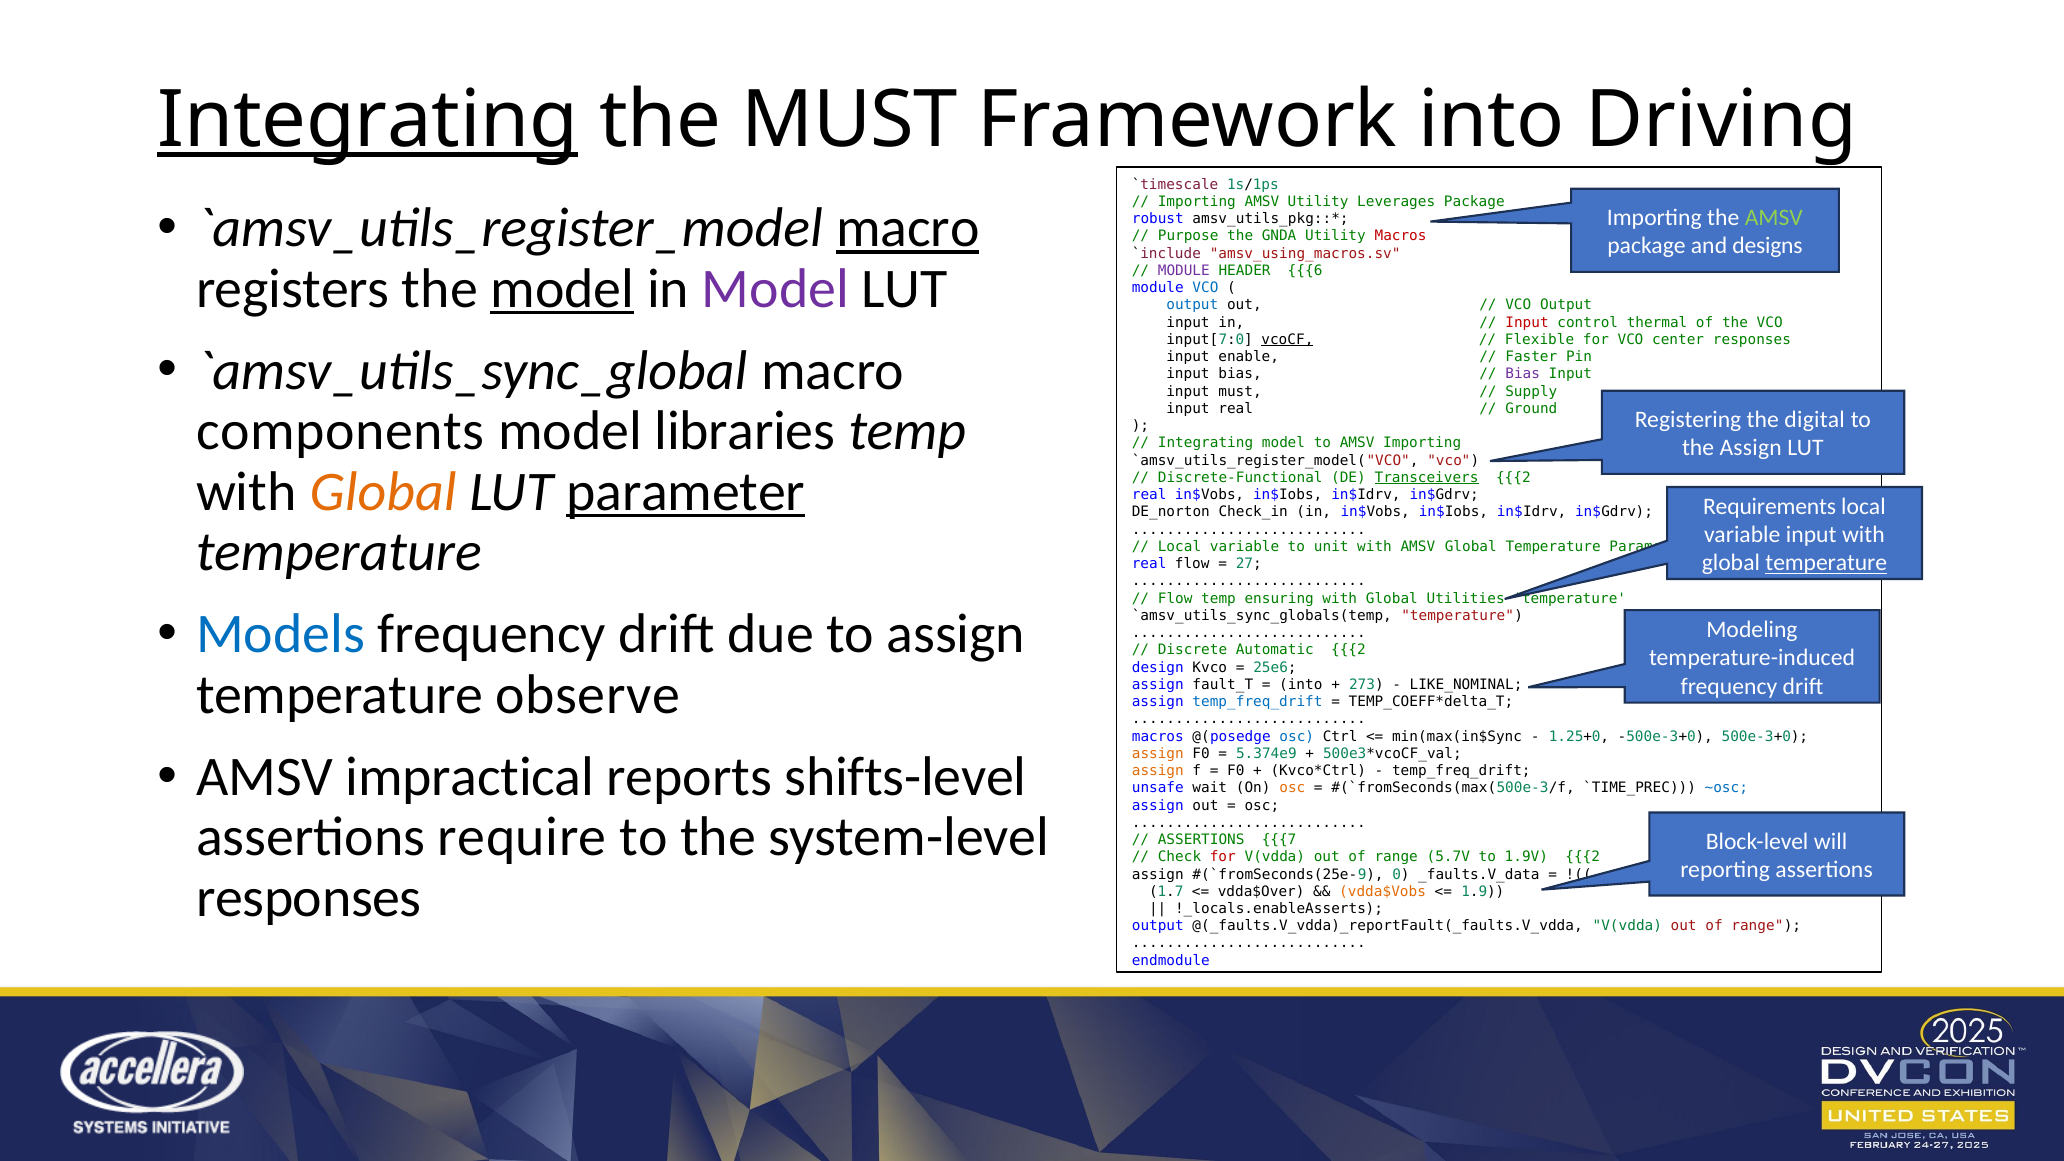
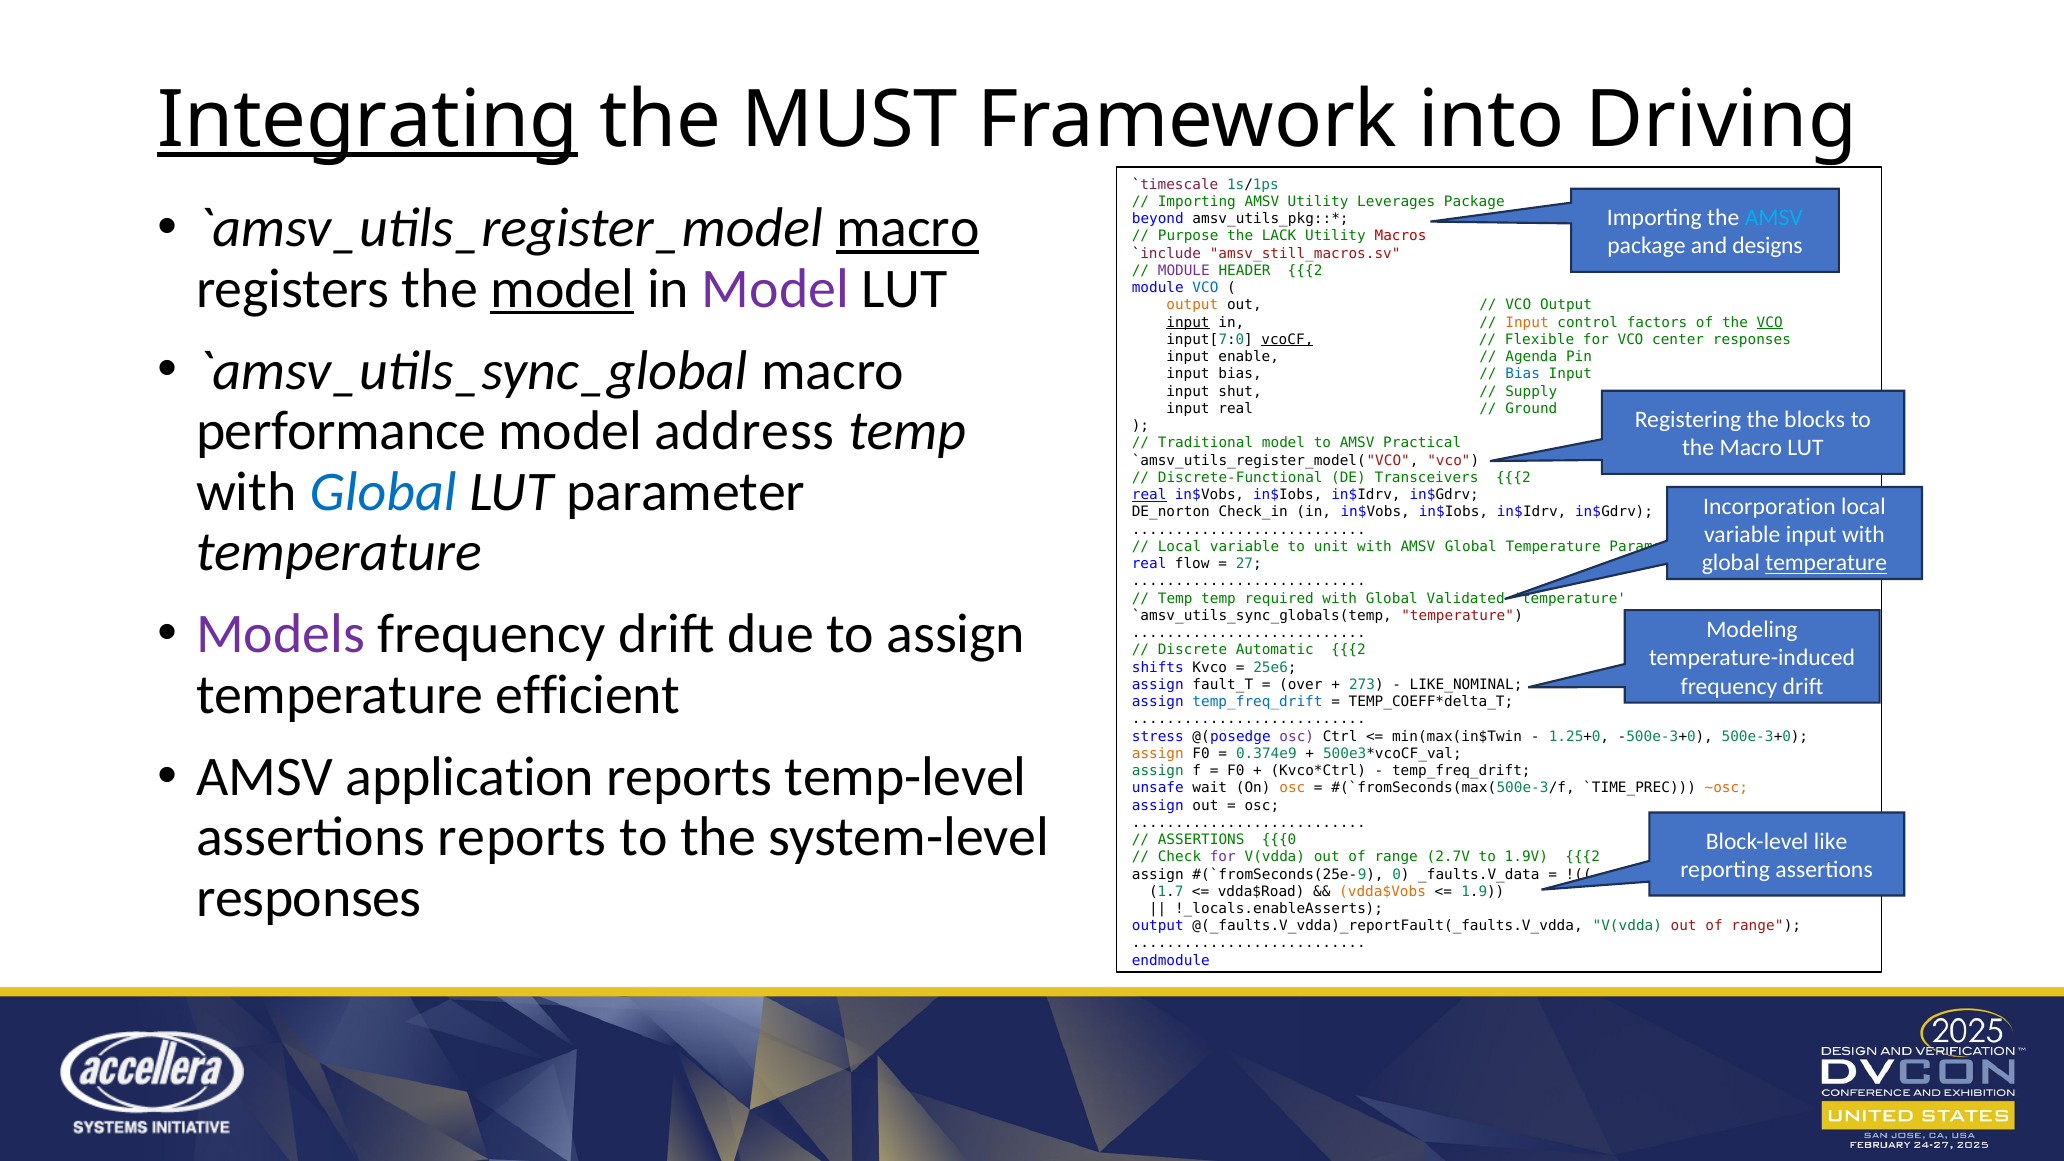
AMSV colour: light green -> light blue (1774, 218)
robust: robust -> beyond (1158, 219)
GNDA: GNDA -> LACK (1279, 236)
amsv_using_macros.sv: amsv_using_macros.sv -> amsv_still_macros.sv (1305, 253)
HEADER 6: 6 -> 2 (1305, 271)
output colour: blue -> orange (1192, 305)
input underline: none -> present (1188, 322)
Input colour: red -> orange (1527, 322)
thermal: thermal -> factors (1657, 322)
VCO underline: none -> present (1770, 322)
Faster: Faster -> Agenda (1531, 357)
Bias colour: purple -> blue (1523, 374)
input must: must -> shut (1240, 391)
components: components -> performance (341, 431)
libraries: libraries -> address (745, 431)
digital: digital -> blocks (1815, 420)
Integrating: Integrating -> Traditional (1206, 443)
AMSV Importing: Importing -> Practical (1422, 443)
the Assign: Assign -> Macro (1751, 448)
Global colour: orange -> blue (383, 492)
parameter underline: present -> none (686, 492)
Transceivers underline: present -> none (1427, 478)
real underline: none -> present (1149, 495)
Requirements: Requirements -> Incorporation (1769, 506)
Flow: Flow -> Temp (1175, 598)
ensuring: ensuring -> required (1279, 598)
Utilities: Utilities -> Validated (1466, 598)
Models colour: blue -> purple (281, 634)
design: design -> shifts (1158, 667)
observe: observe -> efficient (588, 695)
into: into -> over (1301, 685)
macros: macros -> stress (1158, 736)
osc colour: blue -> purple (1297, 736)
min(max(in$Sync: min(max(in$Sync -> min(max(in$Twin (1457, 736)
5.374e9: 5.374e9 -> 0.374e9 (1266, 754)
impractical: impractical -> application (470, 777)
shifts-level: shifts-level -> temp-level (906, 777)
assign colour: orange -> green (1158, 771)
~osc colour: blue -> orange (1726, 788)
assertions require: require -> reports (522, 837)
will: will -> like (1831, 841)
ASSERTIONS 7: 7 -> 0 (1279, 840)
for colour: red -> purple (1223, 857)
5.7V: 5.7V -> 2.7V (1448, 857)
vdda$Over: vdda$Over -> vdda$Road (1261, 892)
